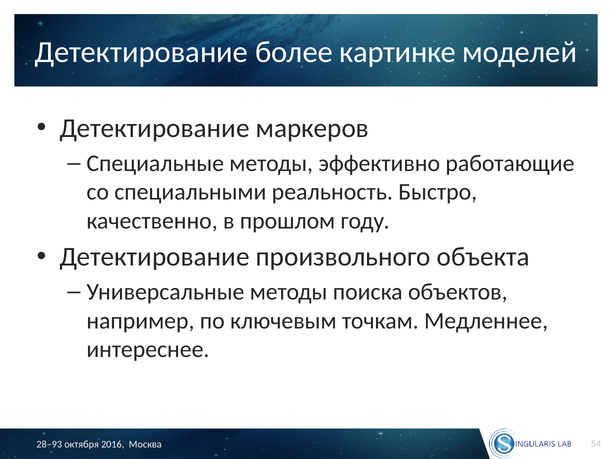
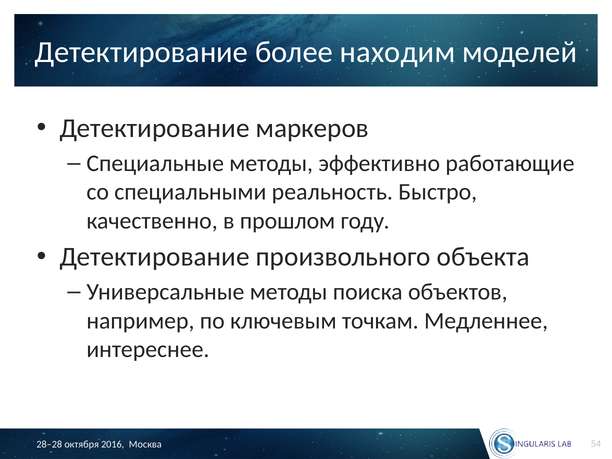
картинке: картинке -> находим (398, 52)
28–93: 28–93 -> 28–28 (49, 444)
